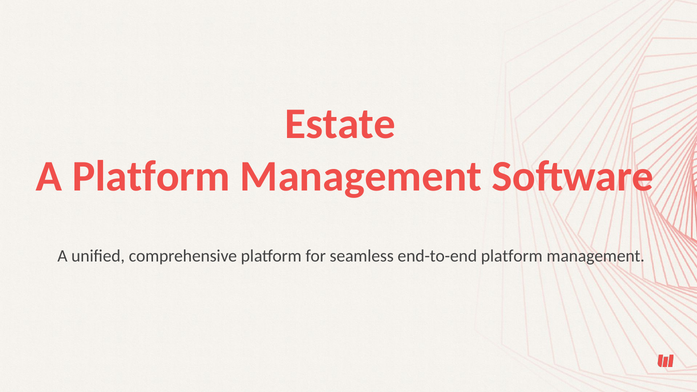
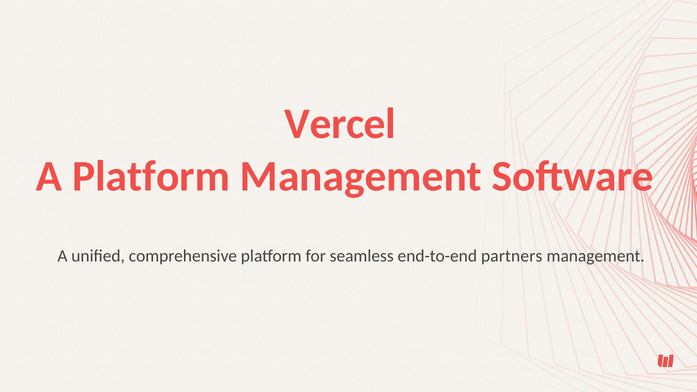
Estate: Estate -> Vercel (340, 124)
end-to-end platform: platform -> partners (512, 256)
